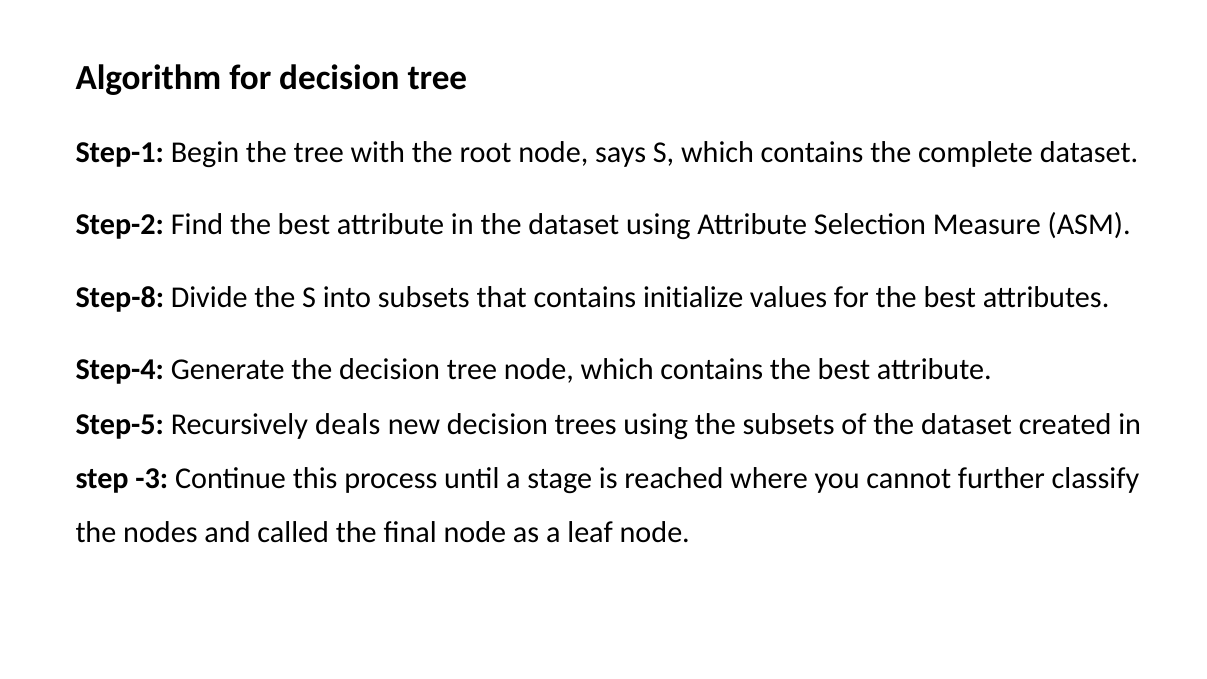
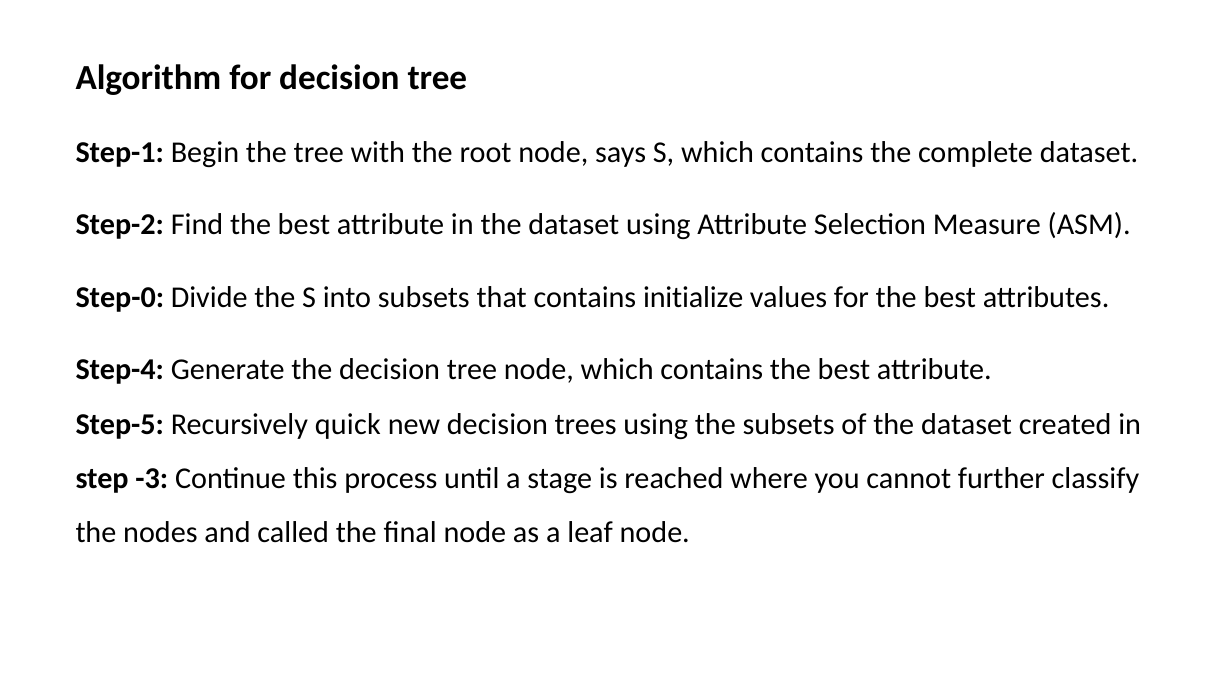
Step-8: Step-8 -> Step-0 (120, 297)
deals: deals -> quick (348, 424)
